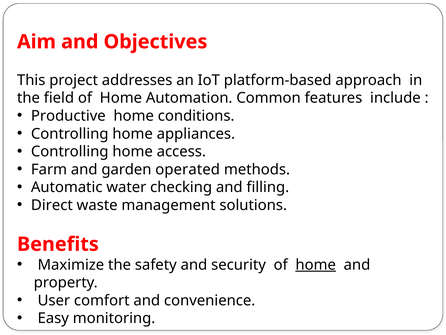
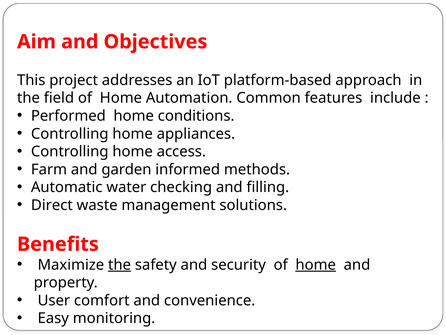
Productive: Productive -> Performed (68, 116)
operated: operated -> informed (188, 169)
the underline: none -> present (120, 264)
